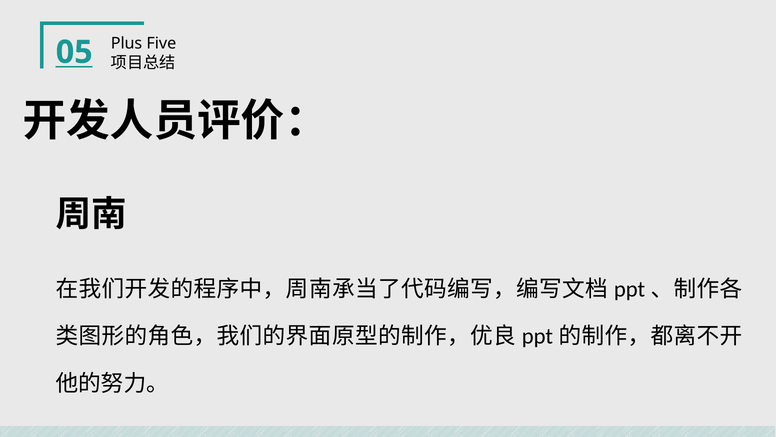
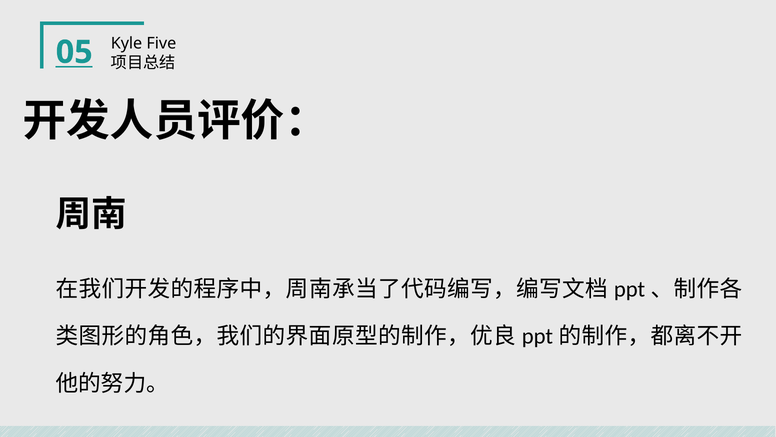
Plus: Plus -> Kyle (127, 43)
